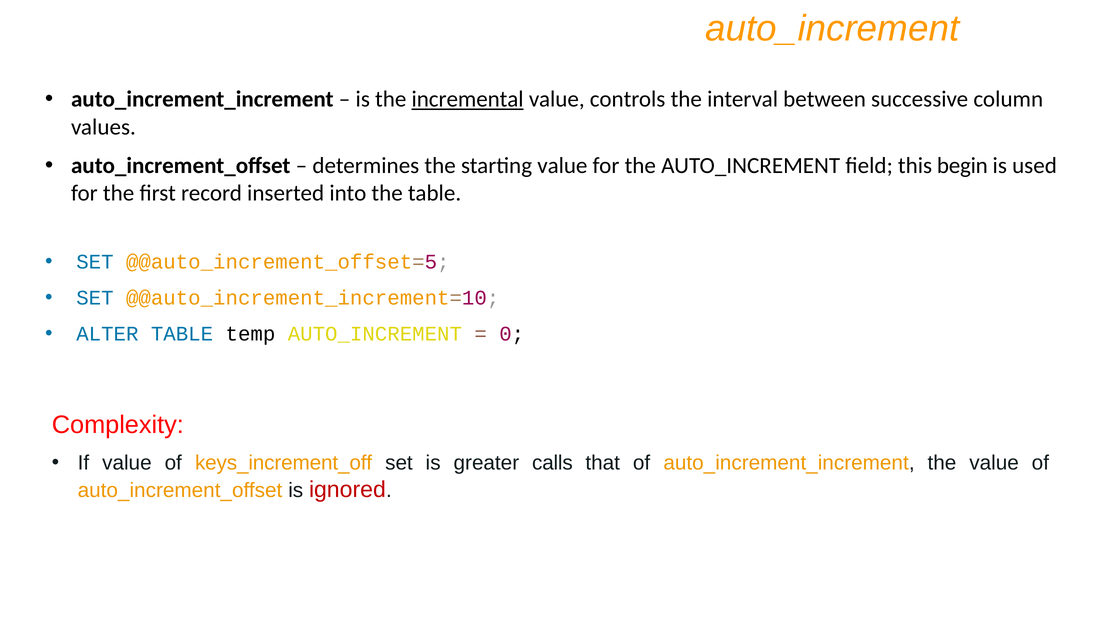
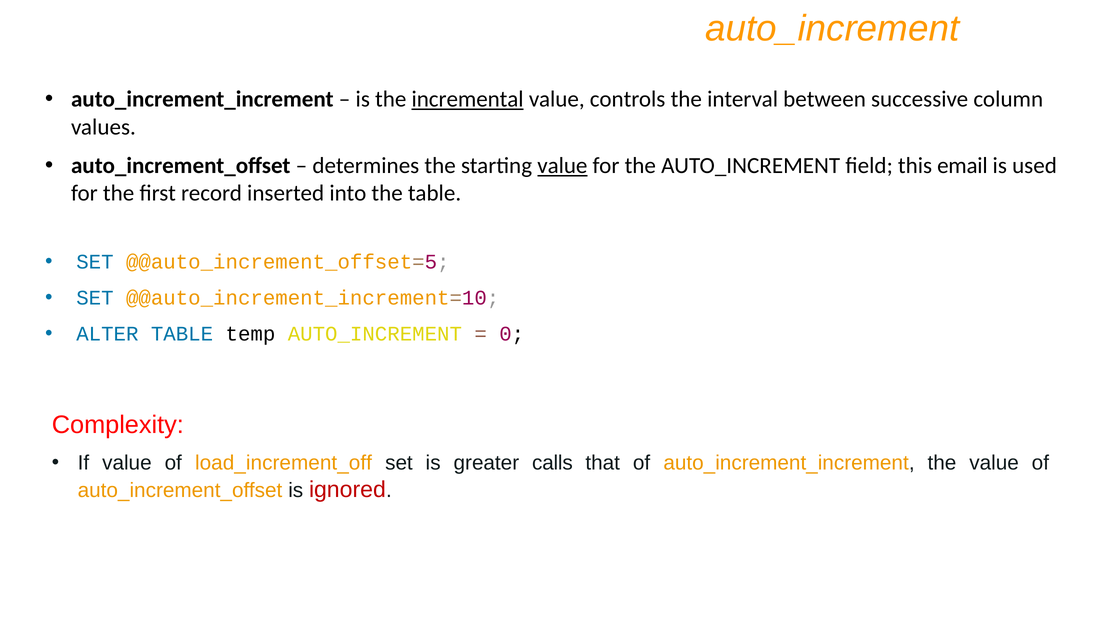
value underline: none -> present (562, 166)
begin: begin -> email (962, 166)
keys_increment_off: keys_increment_off -> load_increment_off (283, 463)
